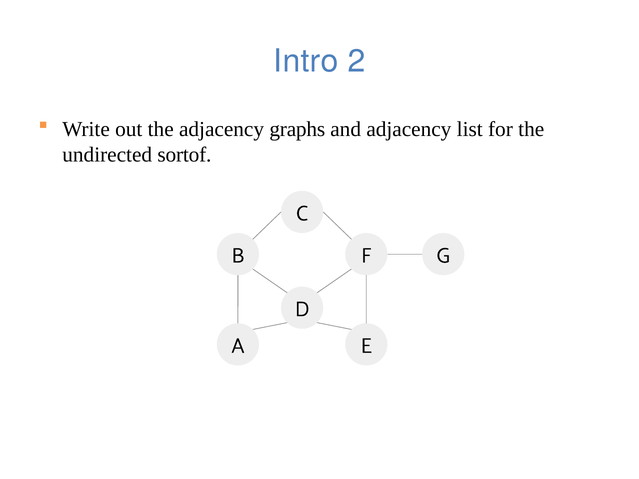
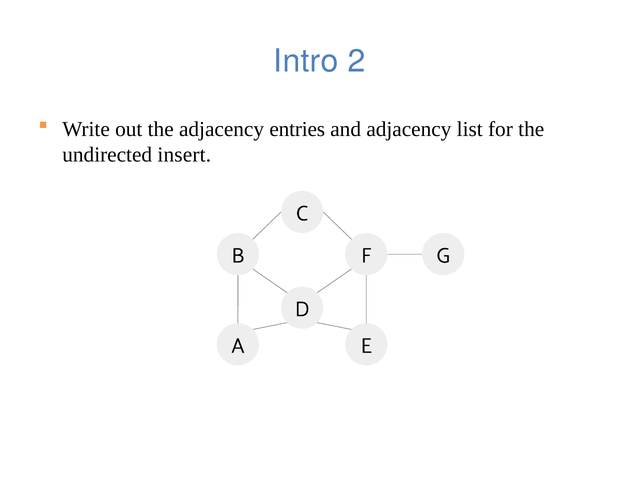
graphs: graphs -> entries (297, 129)
sortof: sortof -> insert (184, 155)
